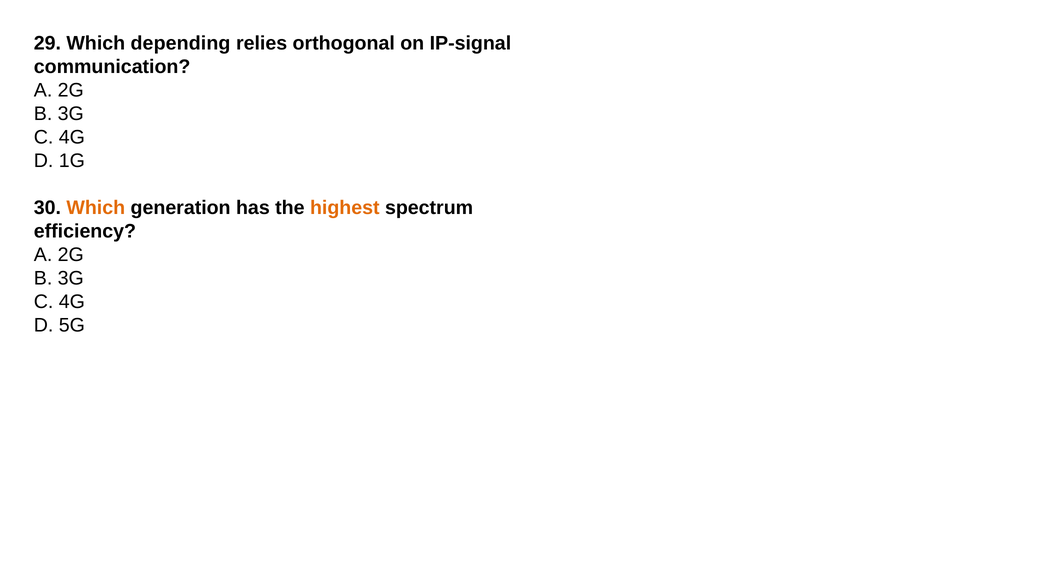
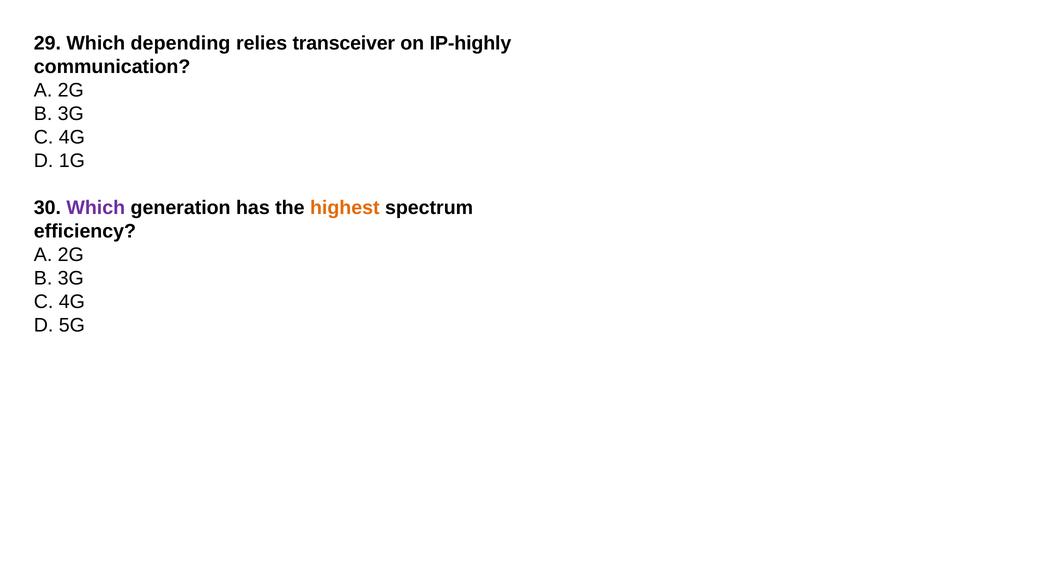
orthogonal: orthogonal -> transceiver (344, 43)
IP-signal: IP-signal -> IP-highly (470, 43)
Which colour: orange -> purple (96, 208)
